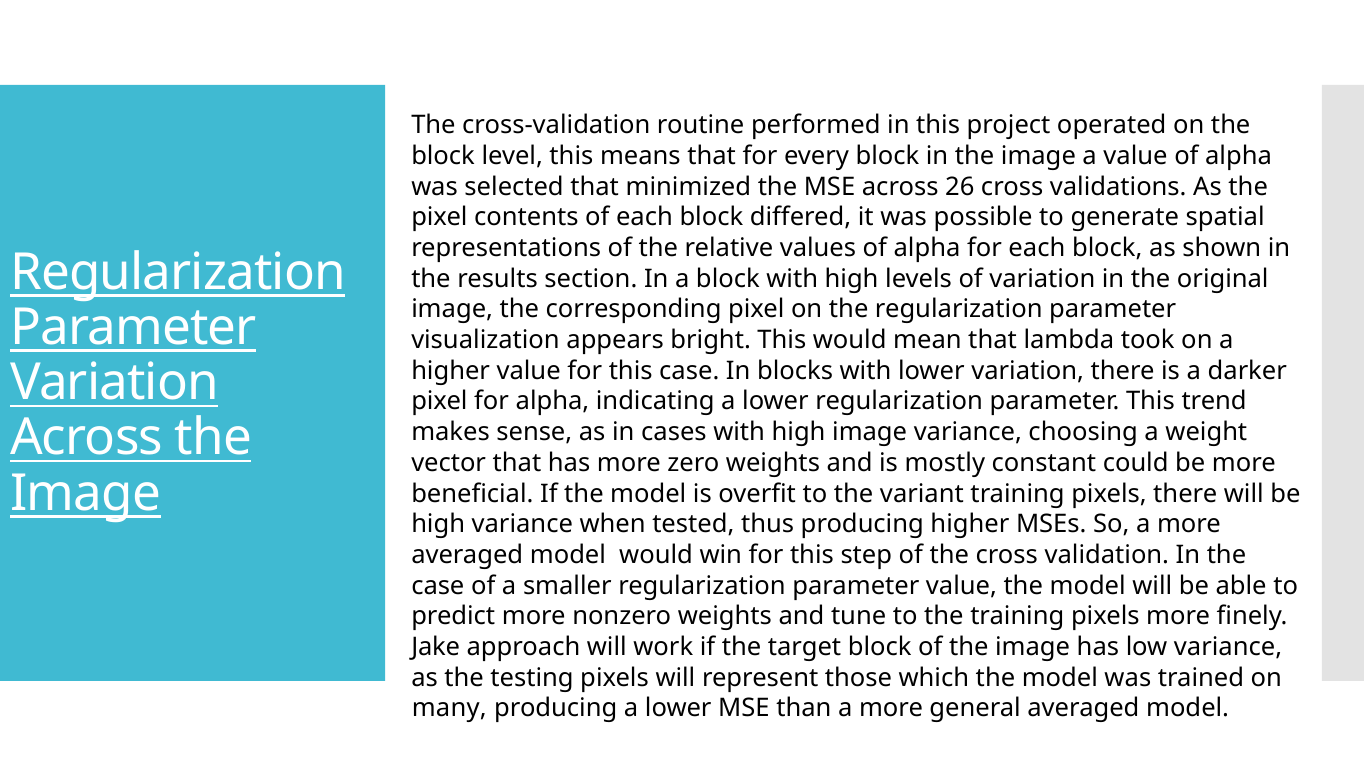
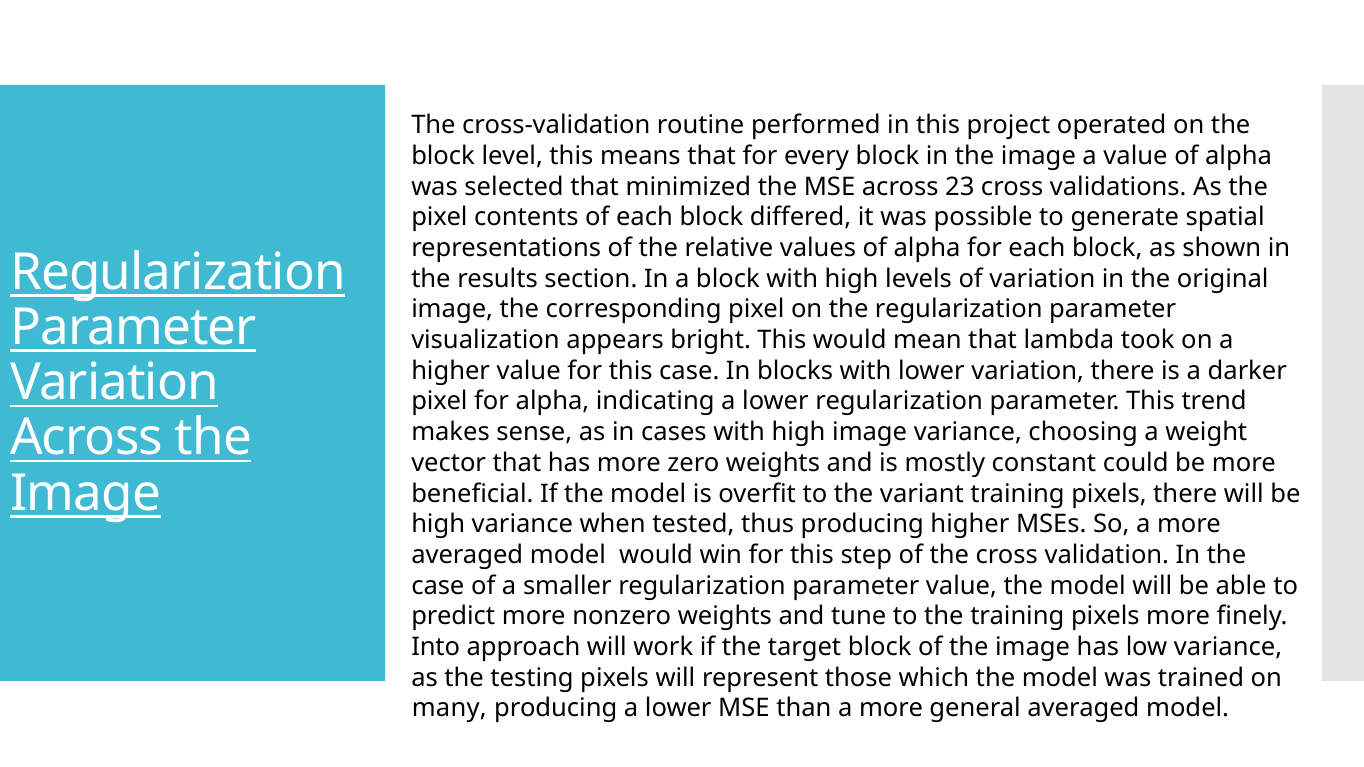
26: 26 -> 23 (960, 187)
Jake: Jake -> Into (436, 647)
